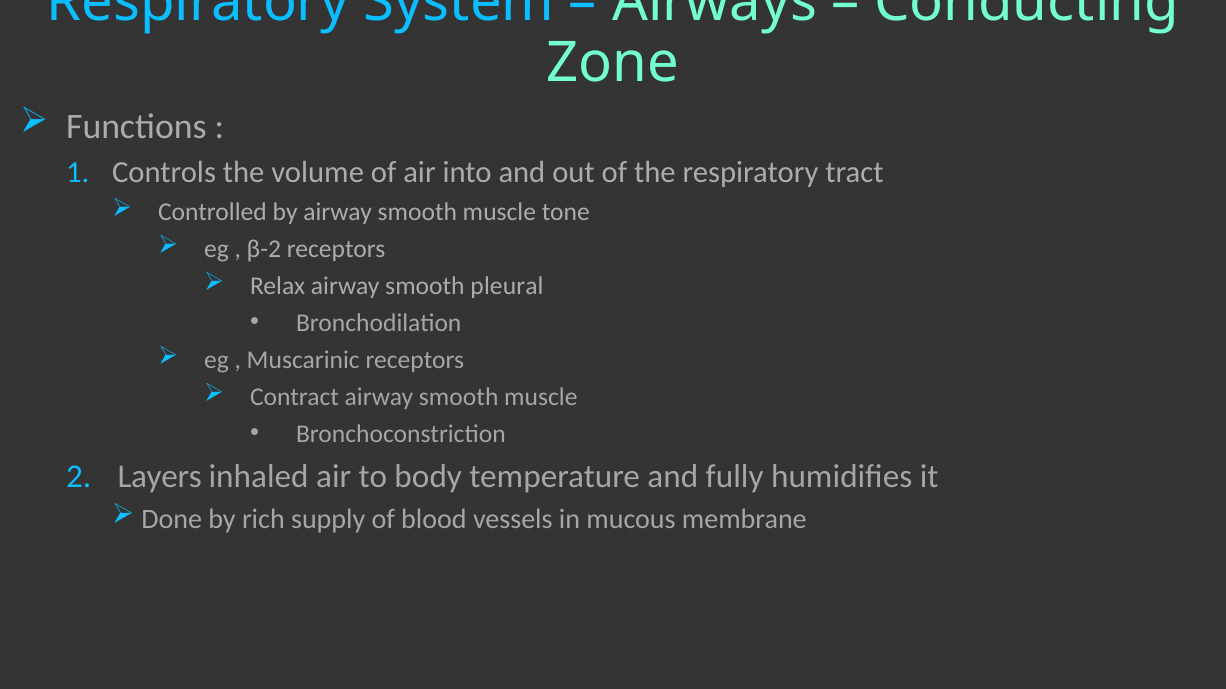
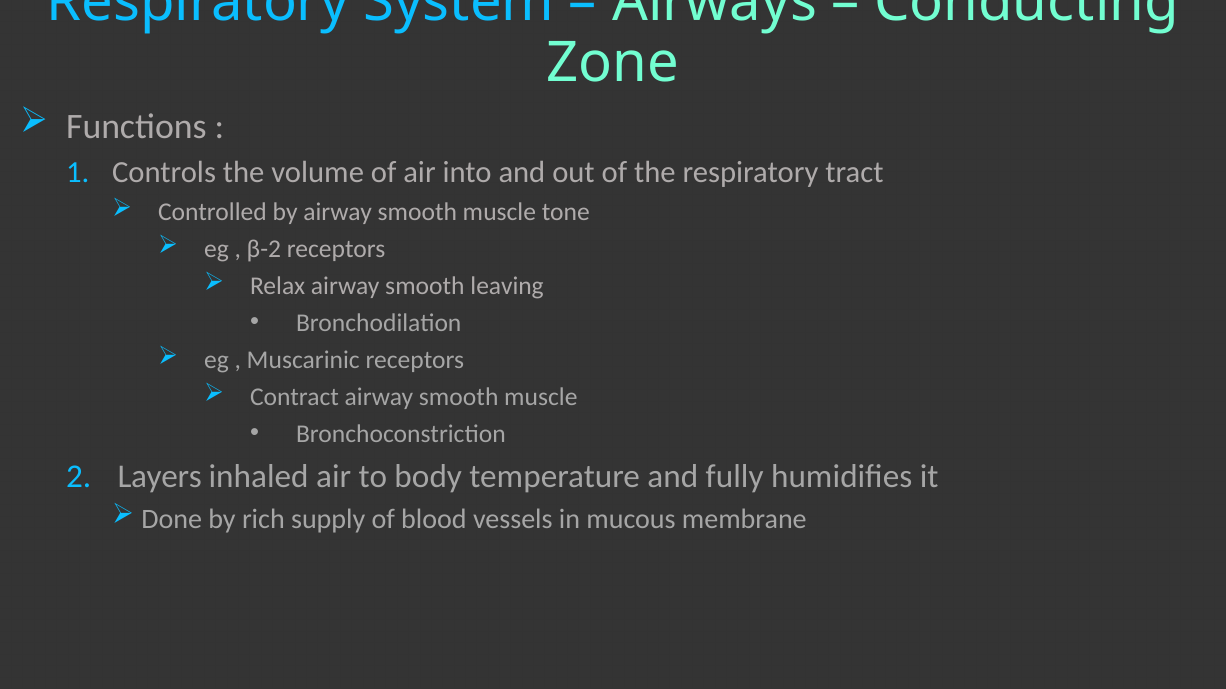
pleural: pleural -> leaving (507, 286)
